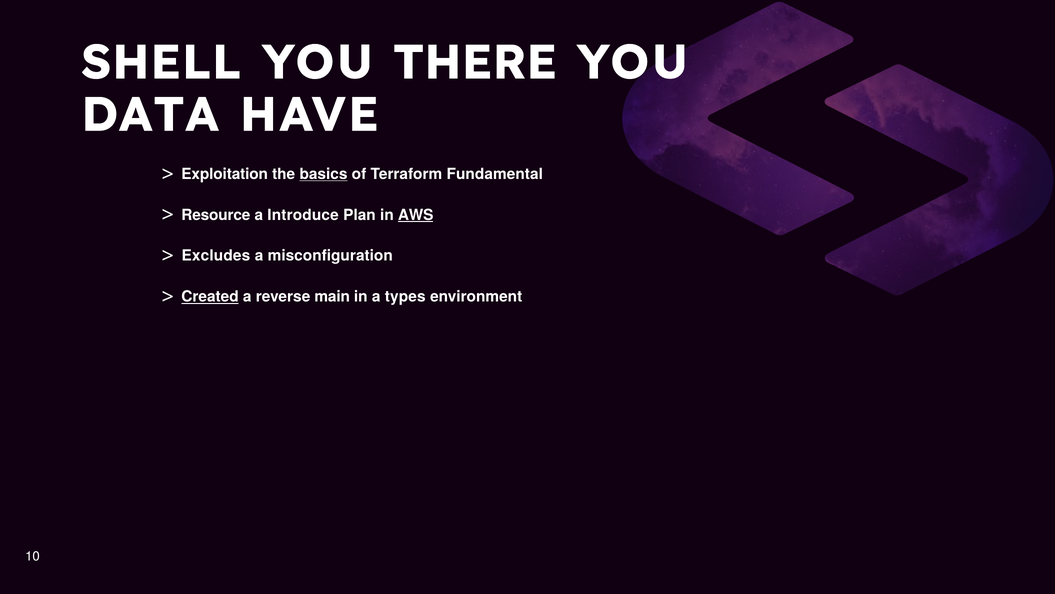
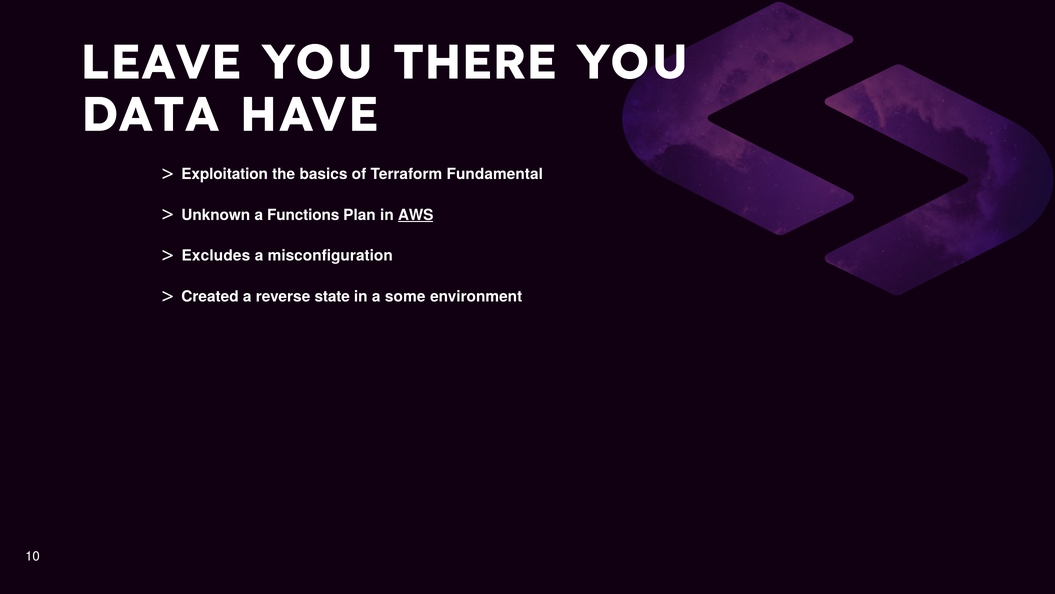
SHELL: SHELL -> LEAVE (161, 63)
basics underline: present -> none (323, 174)
Resource: Resource -> Unknown (216, 215)
Introduce: Introduce -> Functions (303, 215)
Created underline: present -> none (210, 296)
main: main -> state (332, 296)
types: types -> some (405, 296)
